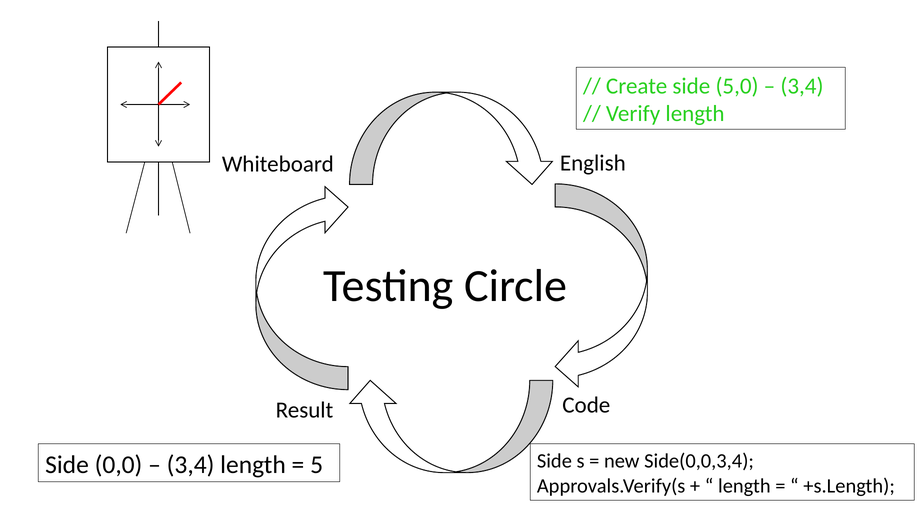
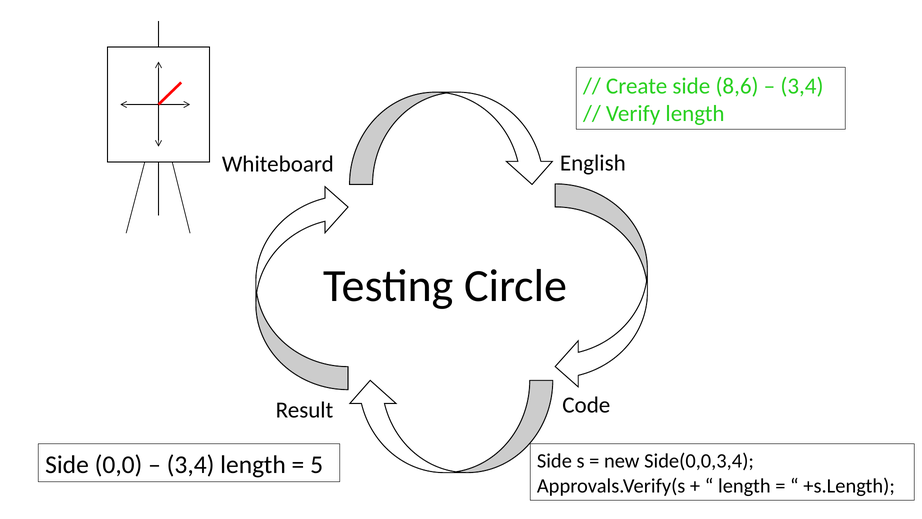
5,0: 5,0 -> 8,6 (737, 86)
